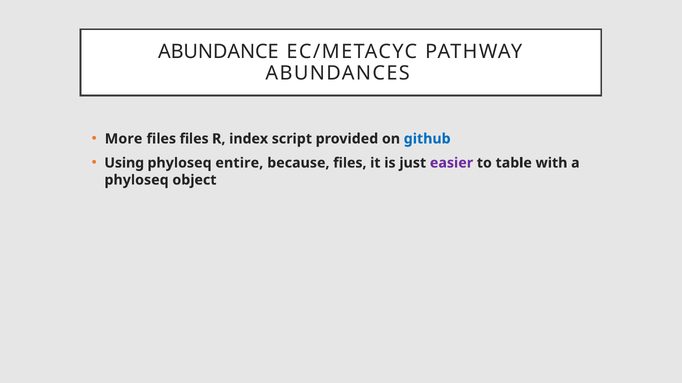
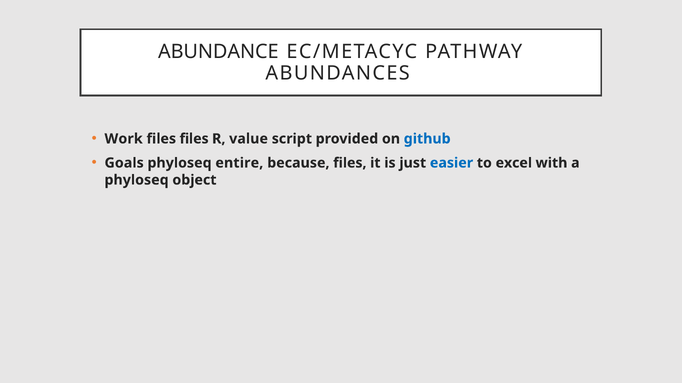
More: More -> Work (124, 139)
index: index -> value (249, 139)
Using: Using -> Goals (124, 163)
easier colour: purple -> blue (452, 163)
table: table -> excel (514, 163)
